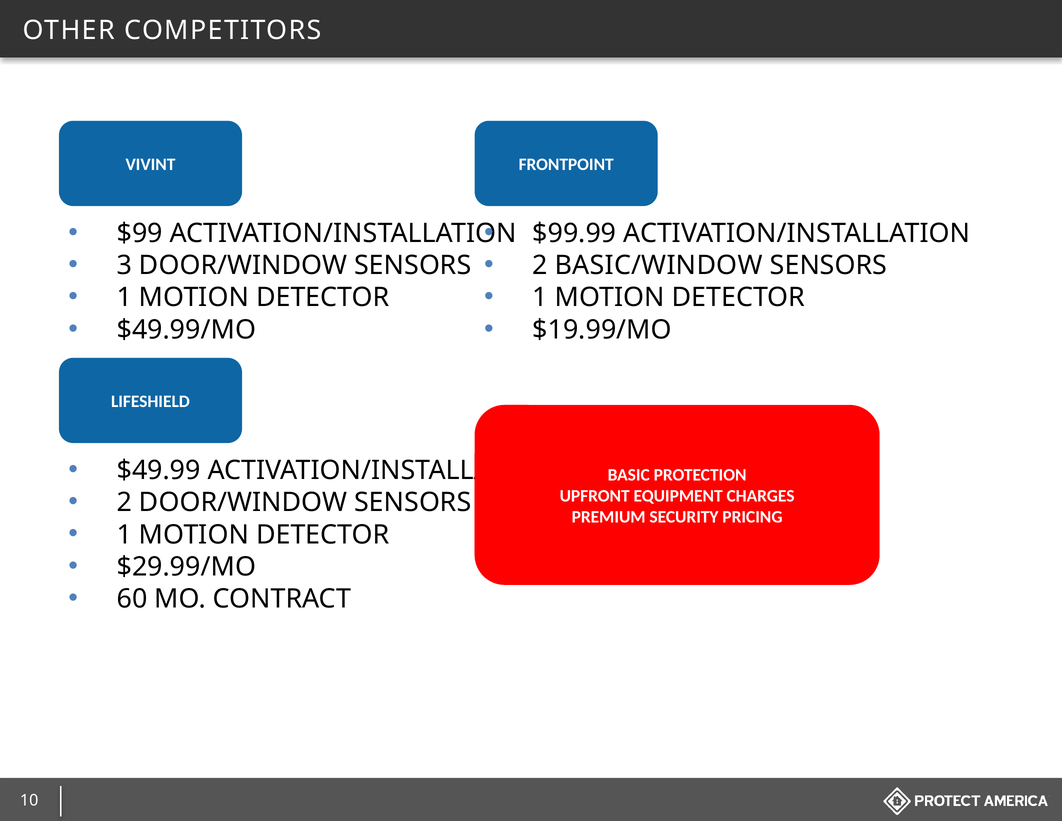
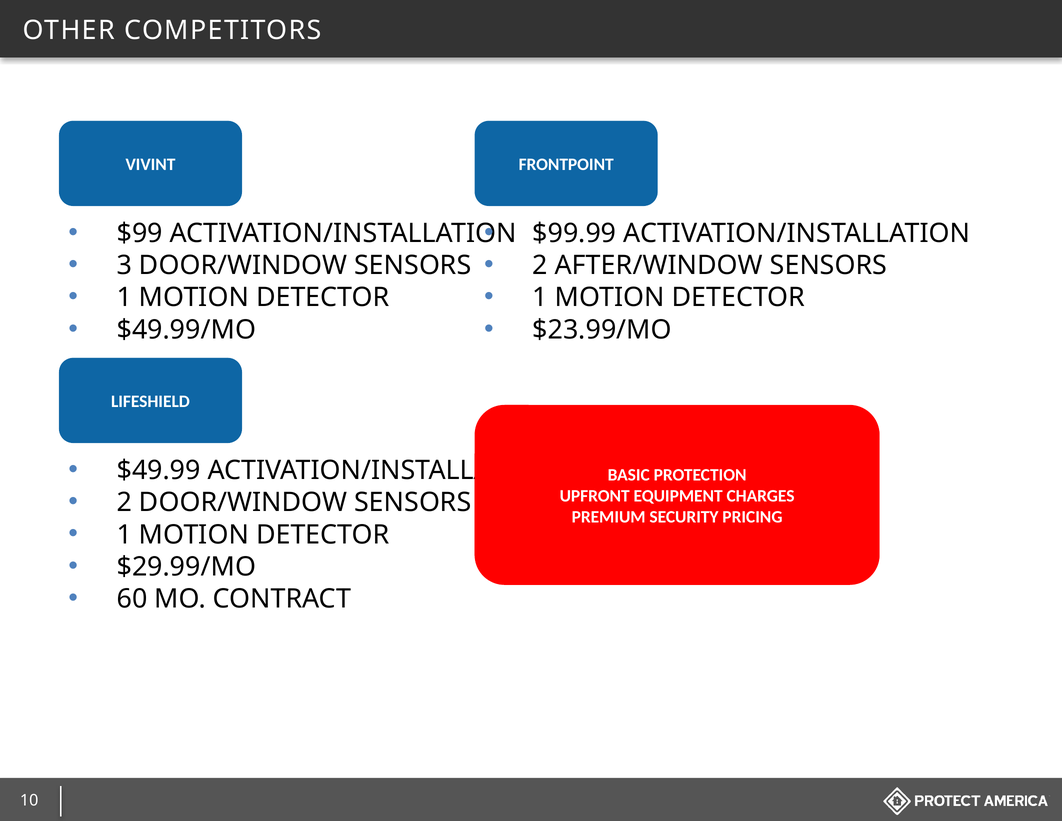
BASIC/WINDOW: BASIC/WINDOW -> AFTER/WINDOW (659, 265)
$19.99/MO: $19.99/MO -> $23.99/MO (602, 330)
